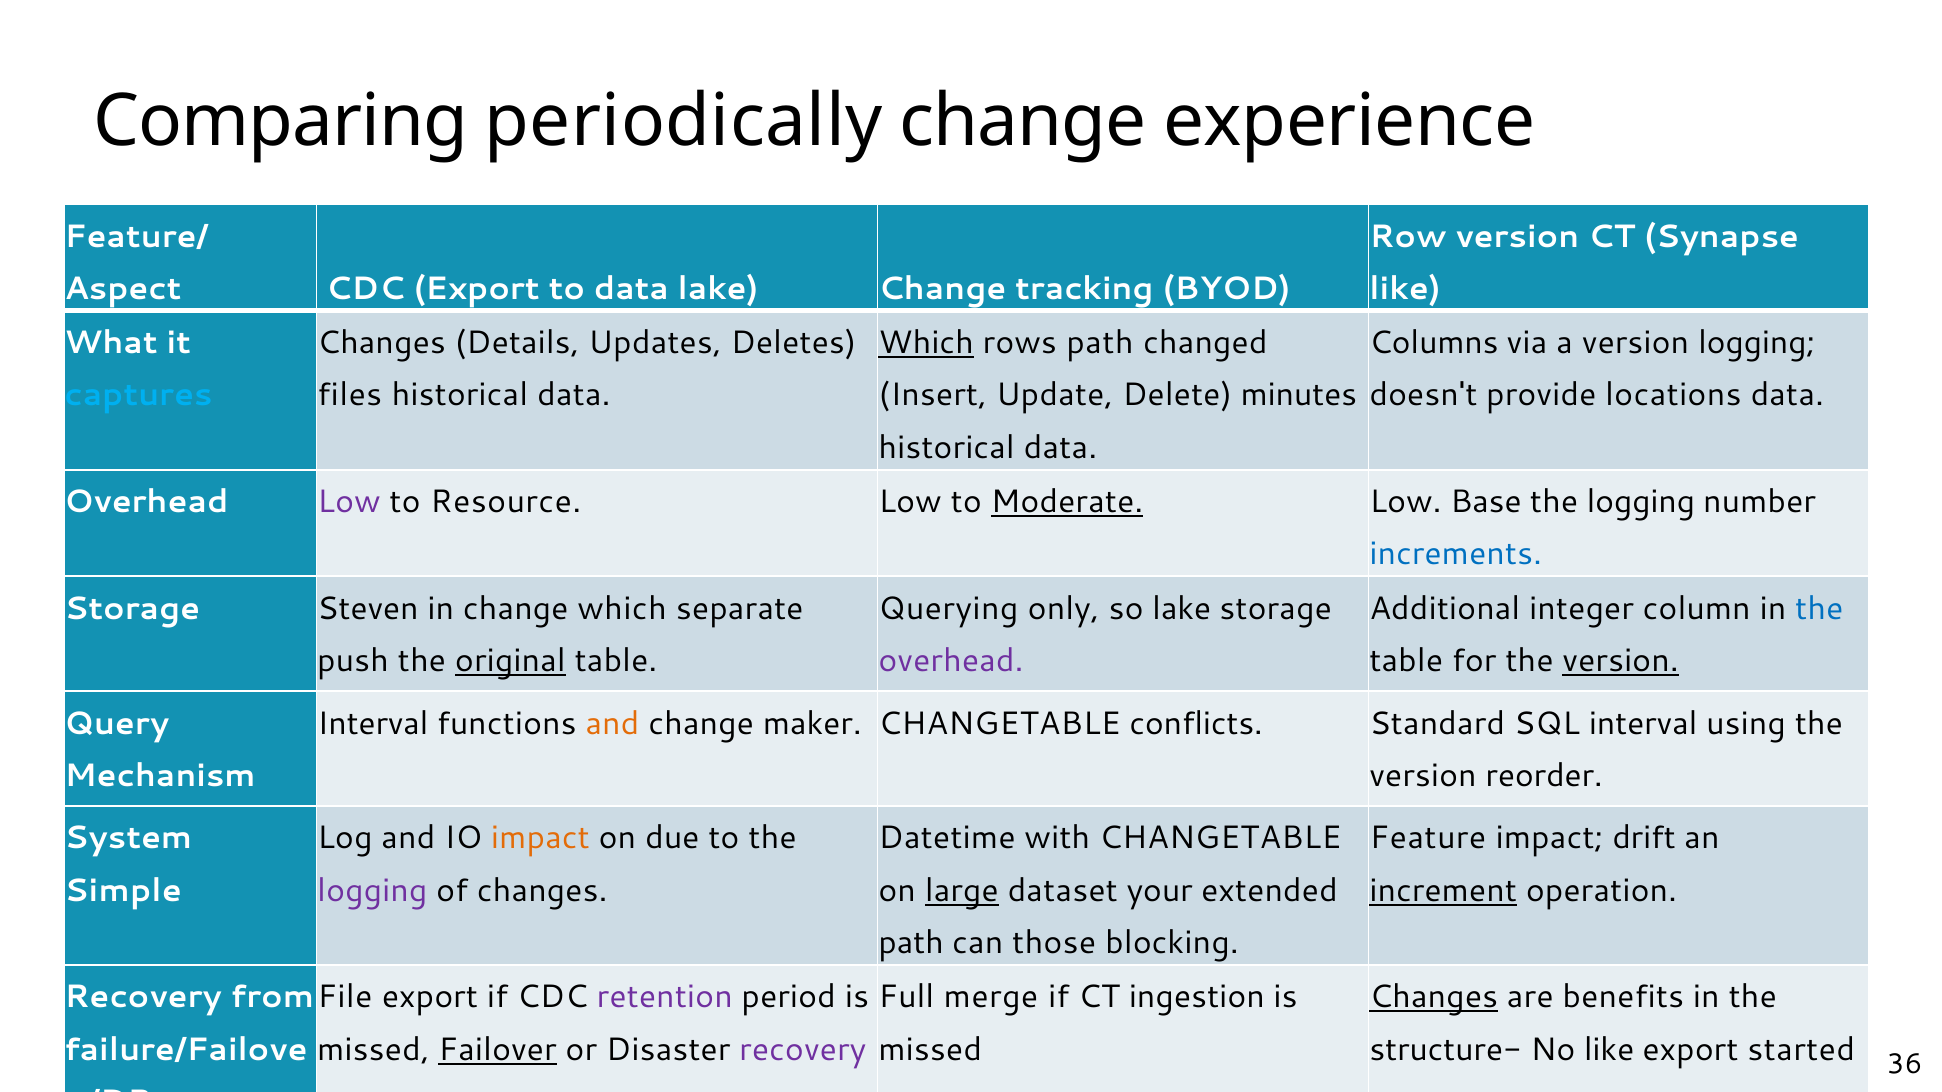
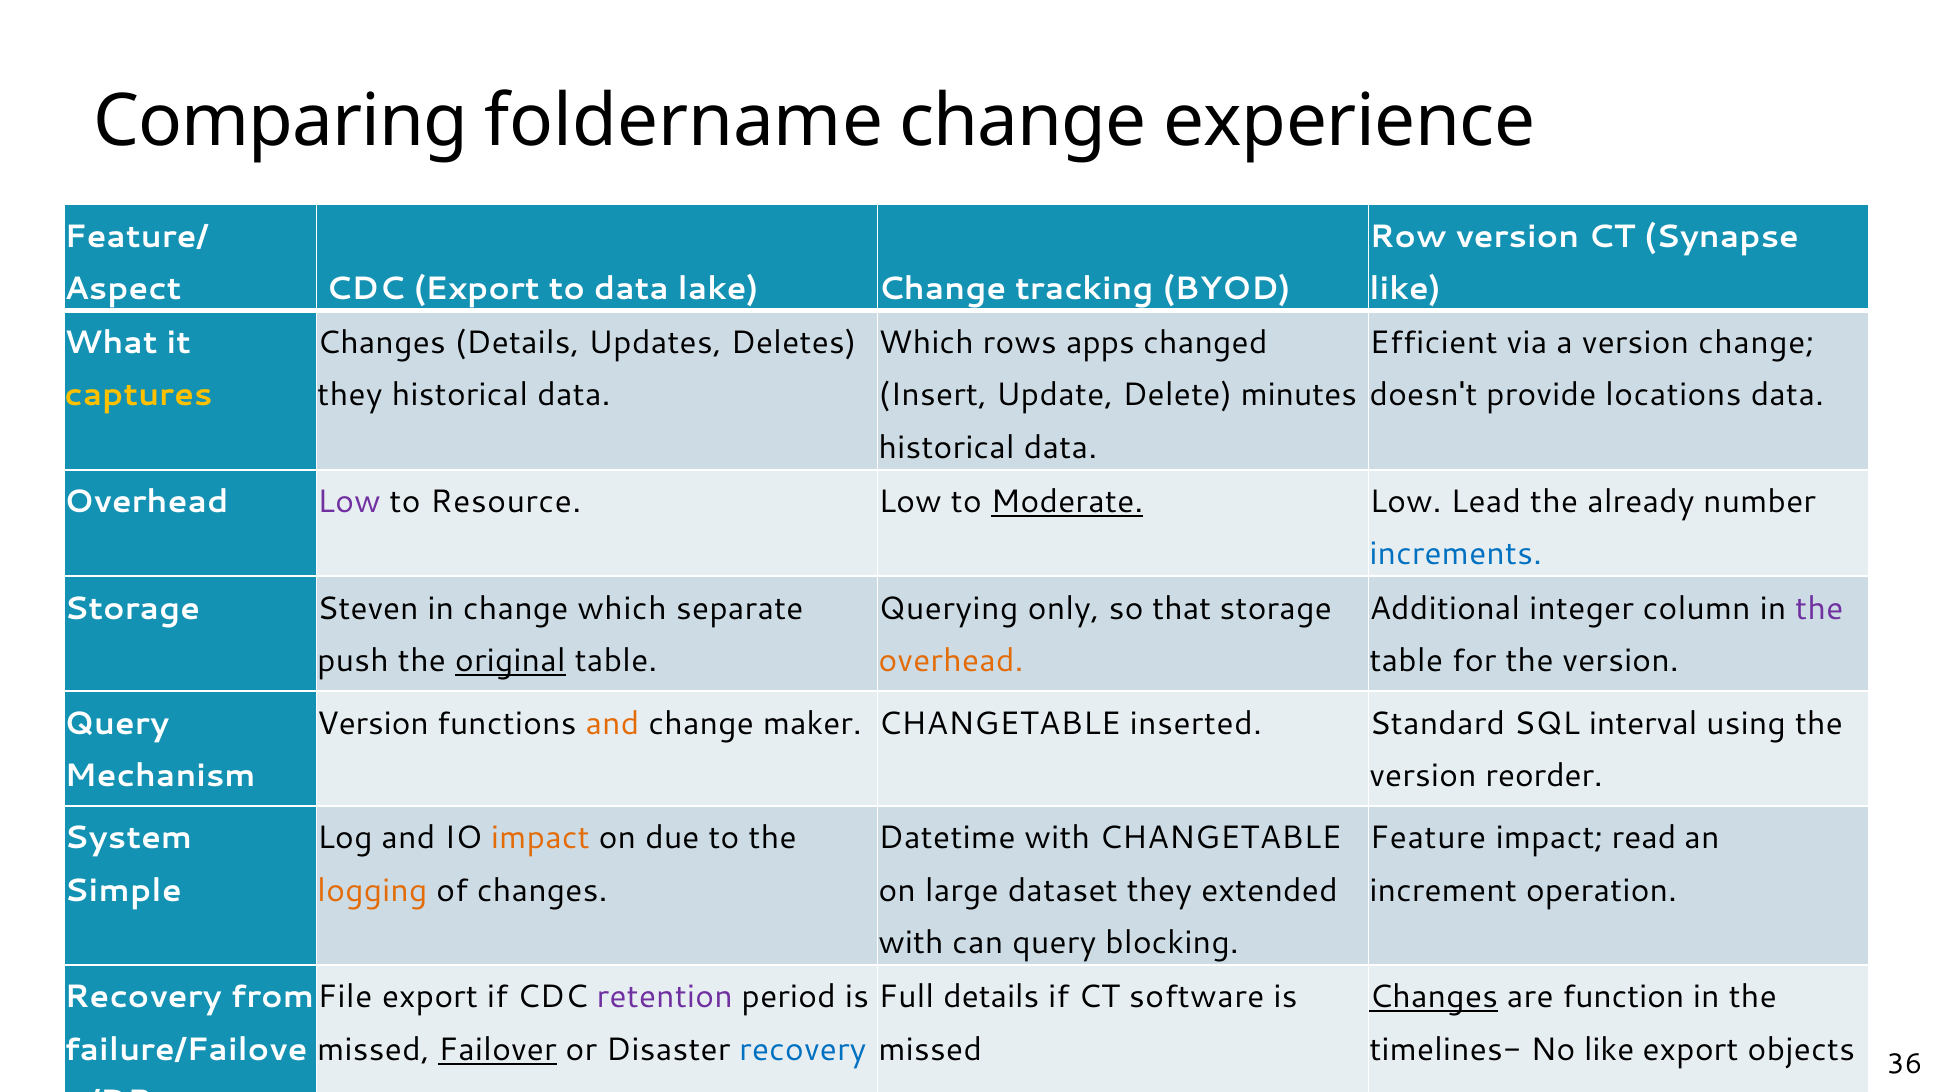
periodically: periodically -> foldername (684, 122)
Which underline: present -> none (926, 343)
rows path: path -> apps (1100, 343)
Columns: Columns -> Efficient (1434, 343)
version logging: logging -> change (1756, 343)
captures colour: light blue -> yellow (139, 395)
files: files -> they (350, 395)
Base: Base -> Lead (1486, 502)
logging: logging -> already (1641, 502)
lake: lake -> that (1182, 609)
the colour: blue -> purple (1819, 609)
overhead colour: purple -> orange (951, 661)
version underline: present -> none (1621, 661)
Interval: Interval -> Version (373, 724)
conflicts: conflicts -> inserted (1196, 724)
drift: drift -> read (1644, 839)
logging colour: purple -> orange (372, 891)
large underline: present -> none (962, 891)
dataset your: your -> they (1159, 891)
increment underline: present -> none (1443, 891)
path: path -> with (911, 943)
those: those -> query (1054, 943)
Full merge: merge -> details (991, 998)
ingestion: ingestion -> software (1197, 998)
benefits: benefits -> function (1623, 998)
recovery colour: purple -> blue (803, 1050)
structure-: structure- -> timelines- (1446, 1050)
started: started -> objects (1801, 1050)
